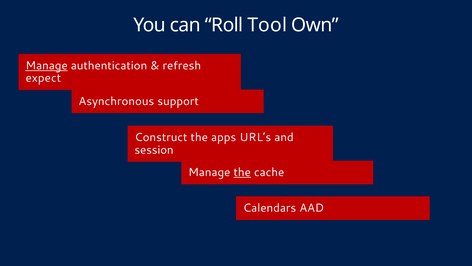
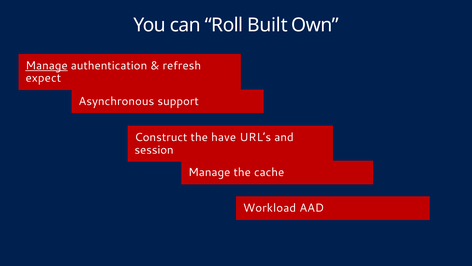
Tool: Tool -> Built (267, 25)
apps: apps -> have (224, 137)
the underline: present -> none (242, 172)
Calendars: Calendars -> Workload (270, 208)
